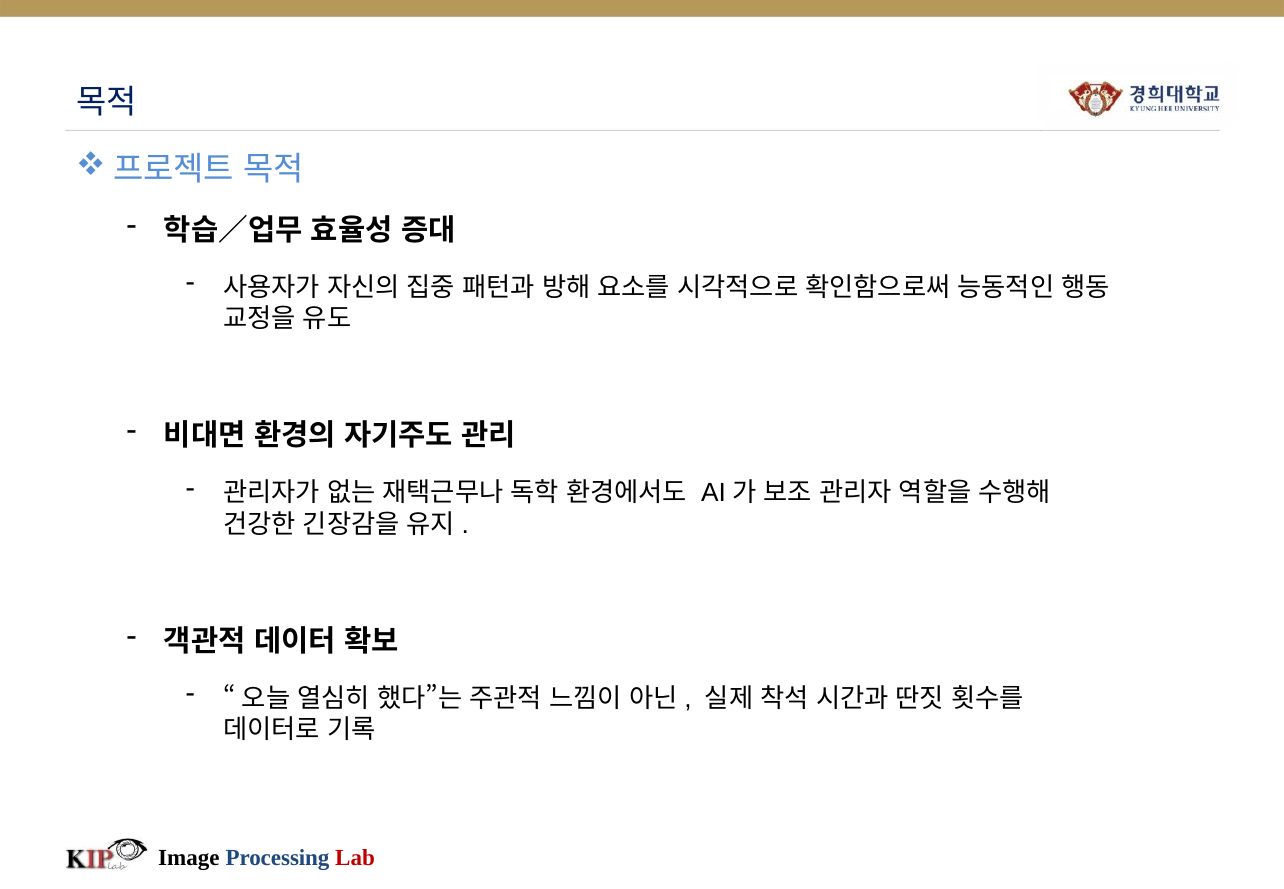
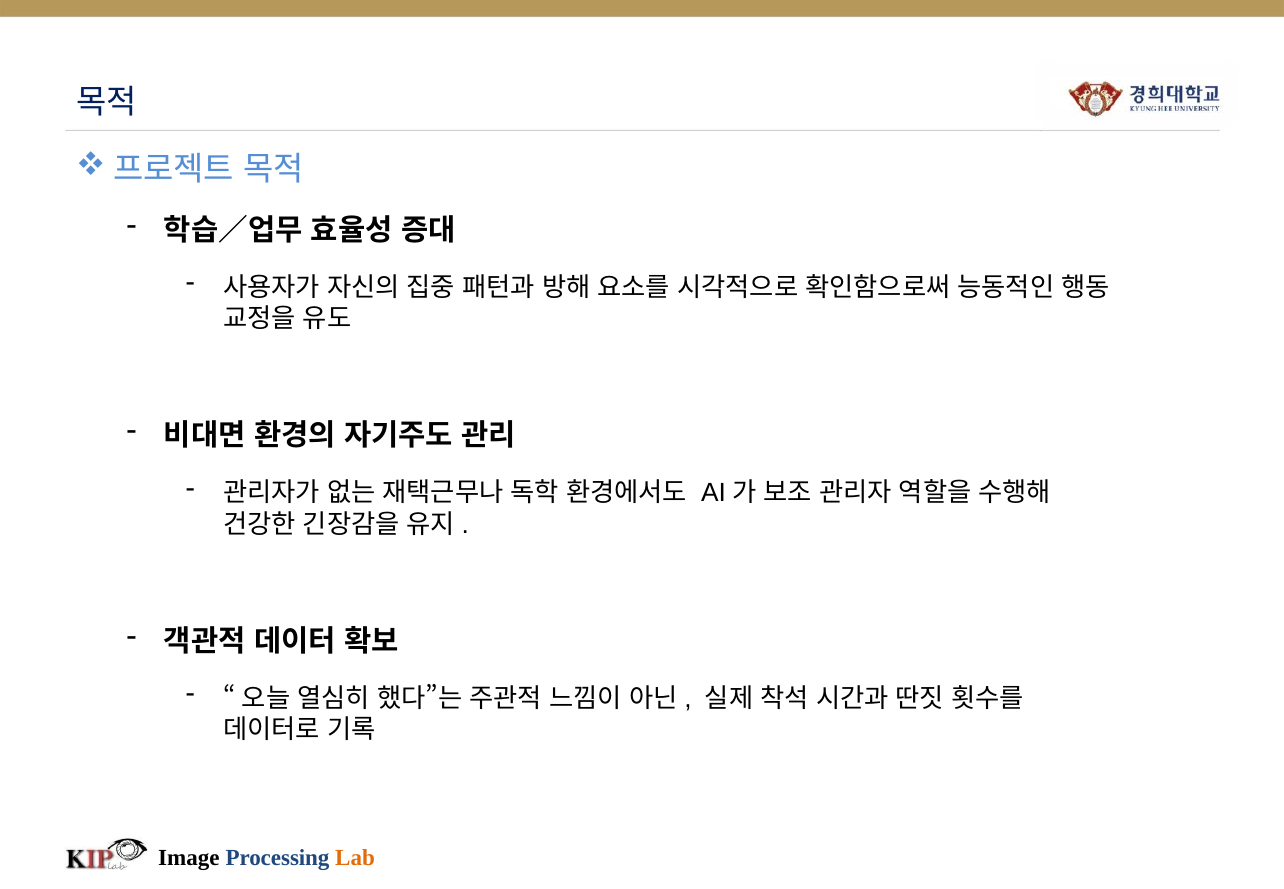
Lab colour: red -> orange (355, 858)
